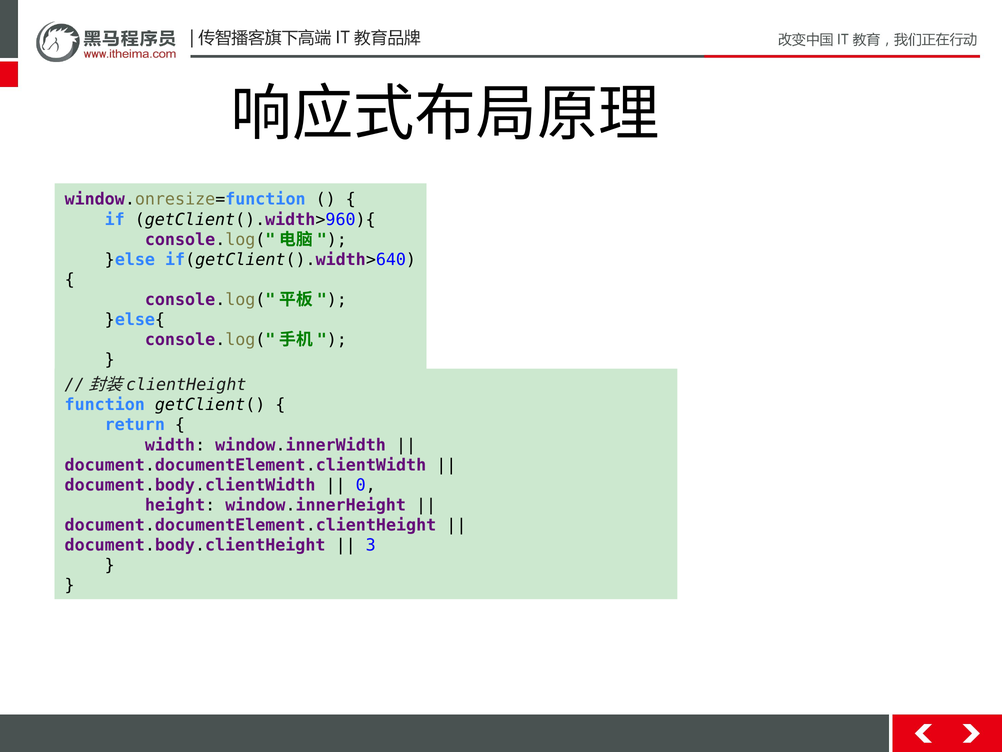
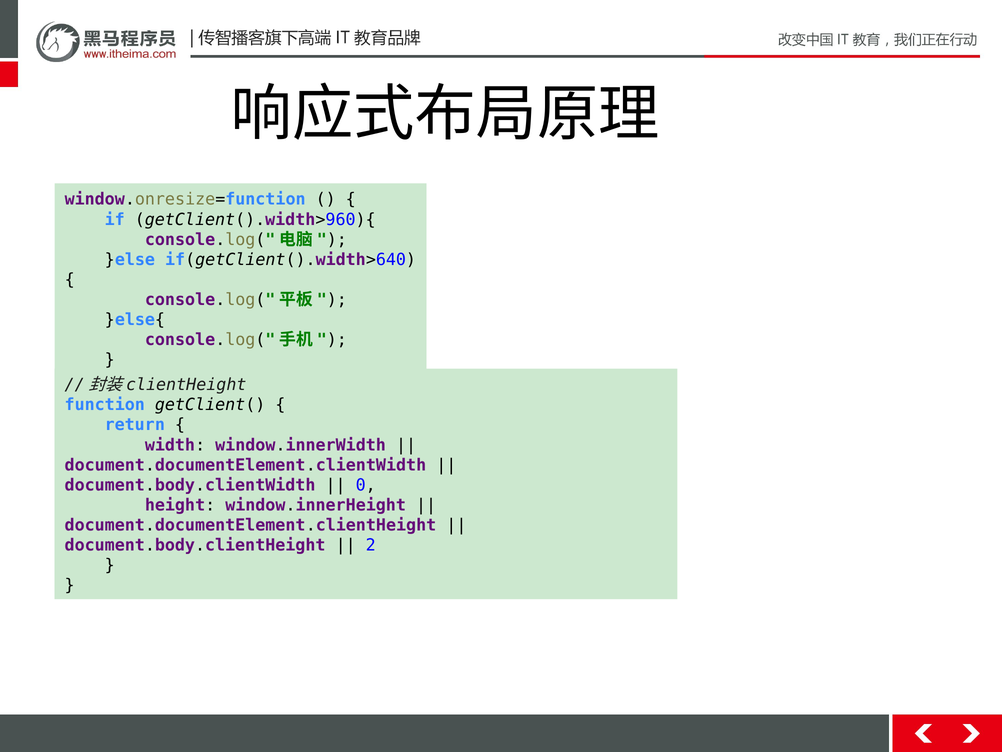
3: 3 -> 2 (371, 545)
